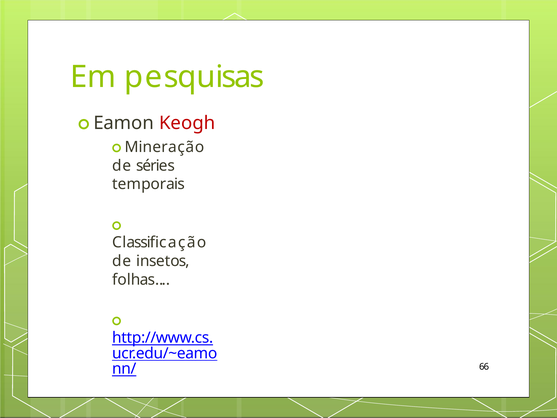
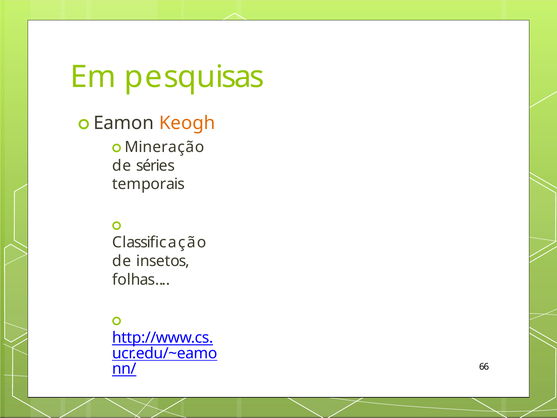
Keogh colour: red -> orange (187, 123)
